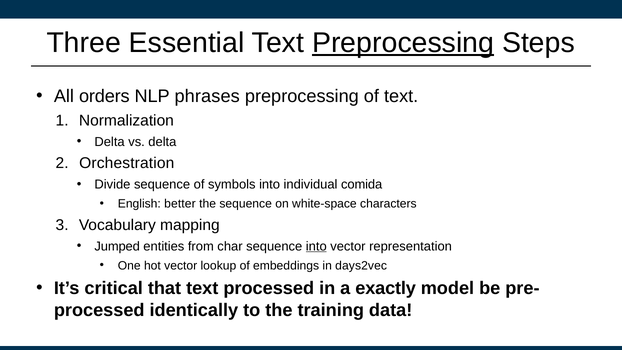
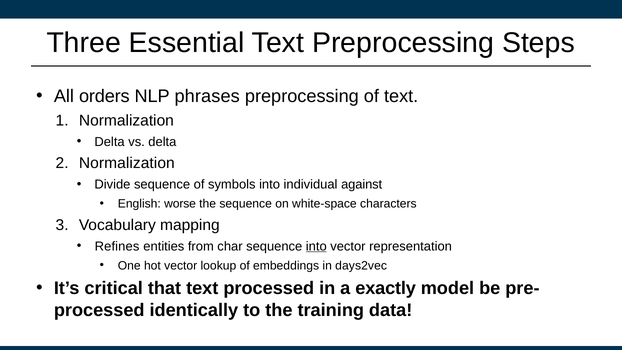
Preprocessing underline: present -> none (403, 43)
Orchestration: Orchestration -> Normalization (127, 163)
comida: comida -> against (362, 185)
better: better -> worse (180, 204)
Jumped: Jumped -> Refines (117, 246)
